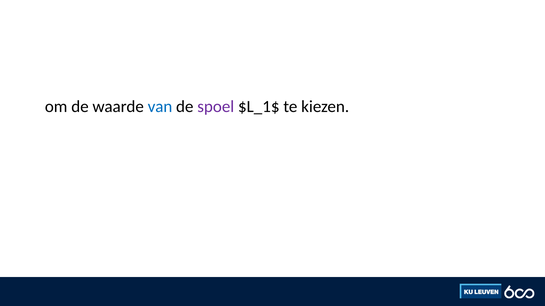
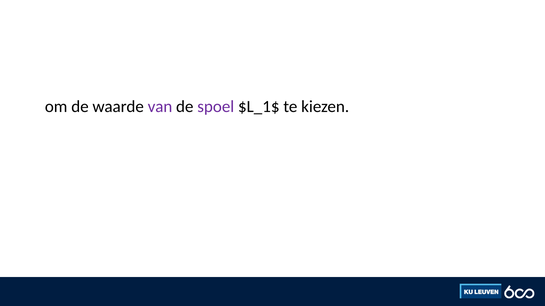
van colour: blue -> purple (160, 107)
